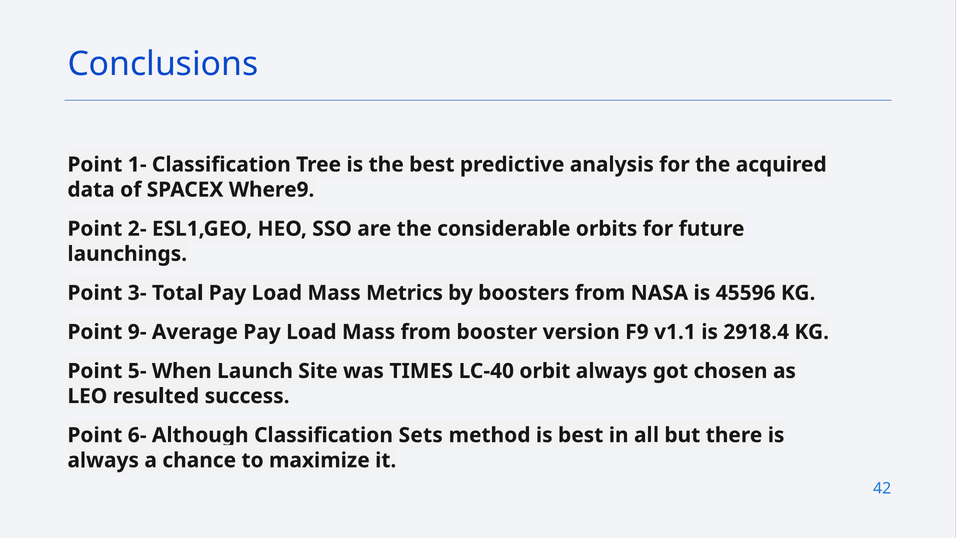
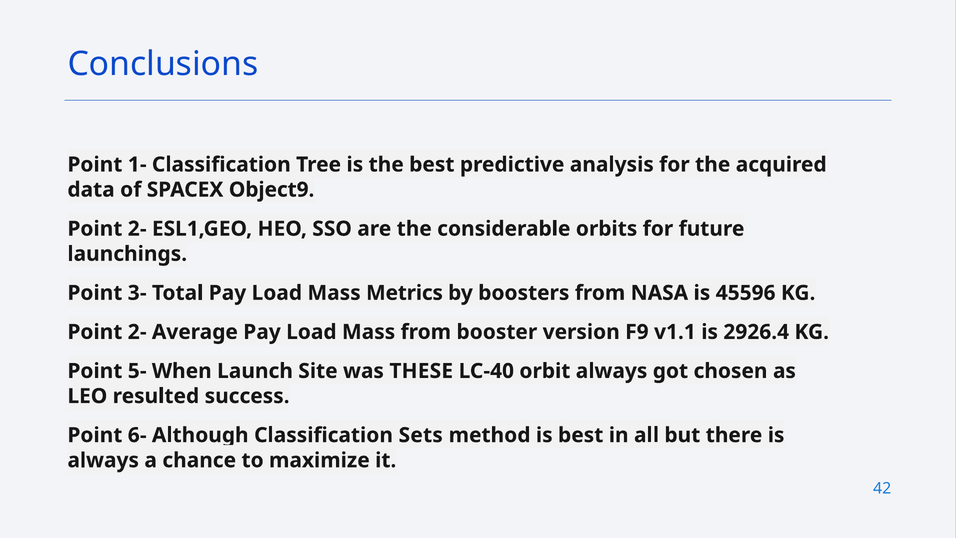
Where9: Where9 -> Object9 (272, 190)
9-: 9- -> 2- (137, 332)
2918.4: 2918.4 -> 2926.4 (756, 332)
TIMES: TIMES -> THESE (421, 371)
